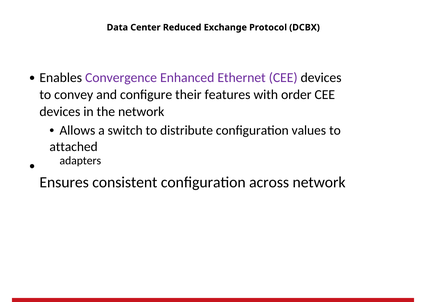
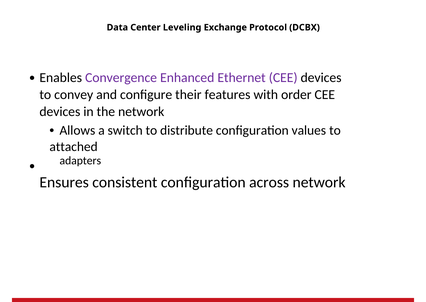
Reduced: Reduced -> Leveling (182, 27)
